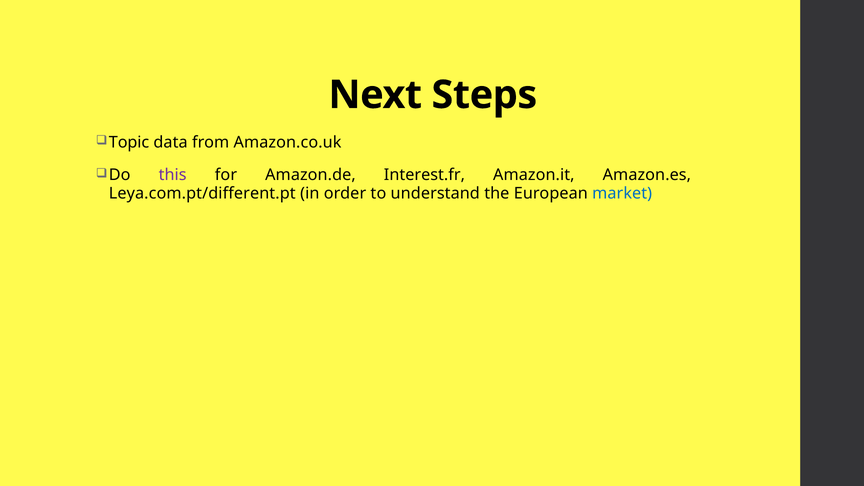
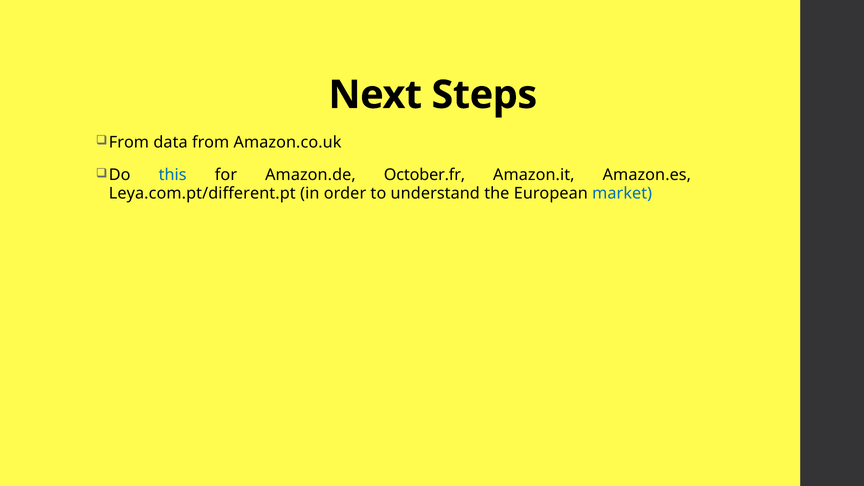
Topic: Topic -> From (129, 142)
this colour: purple -> blue (173, 175)
Interest.fr: Interest.fr -> October.fr (425, 175)
